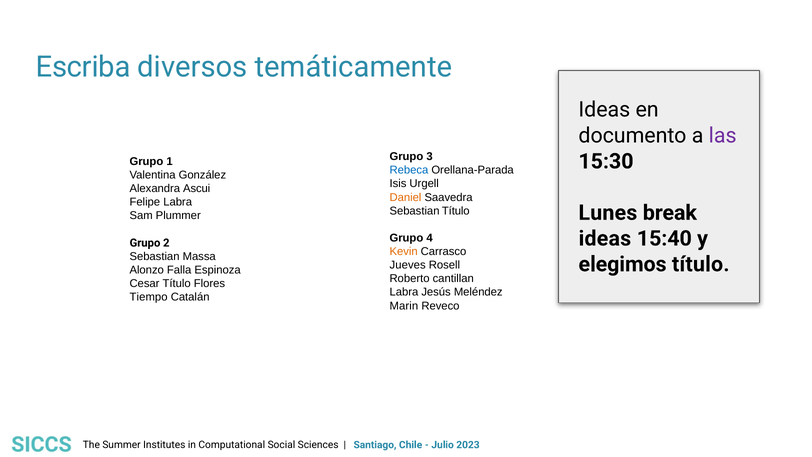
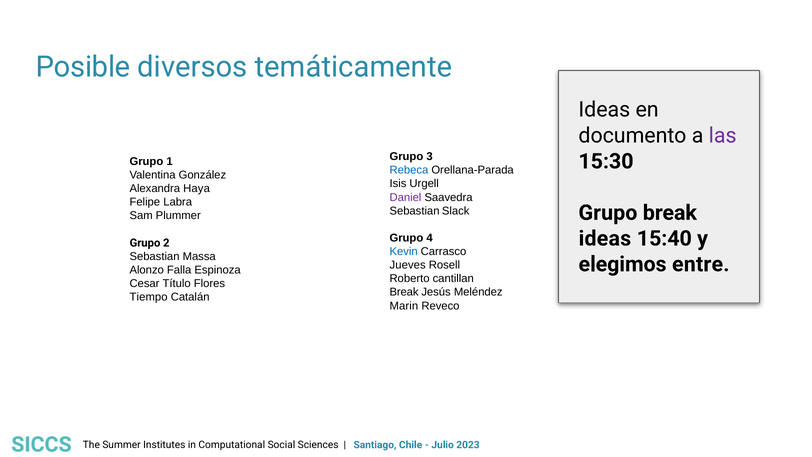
Escriba: Escriba -> Posible (83, 67)
Ascui: Ascui -> Haya (197, 189)
Daniel colour: orange -> purple (405, 197)
Lunes: Lunes -> Grupo (608, 213)
Sebastian Título: Título -> Slack (456, 211)
Kevin colour: orange -> blue (404, 251)
elegimos título: título -> entre (701, 264)
Labra: Labra -> Break (404, 292)
